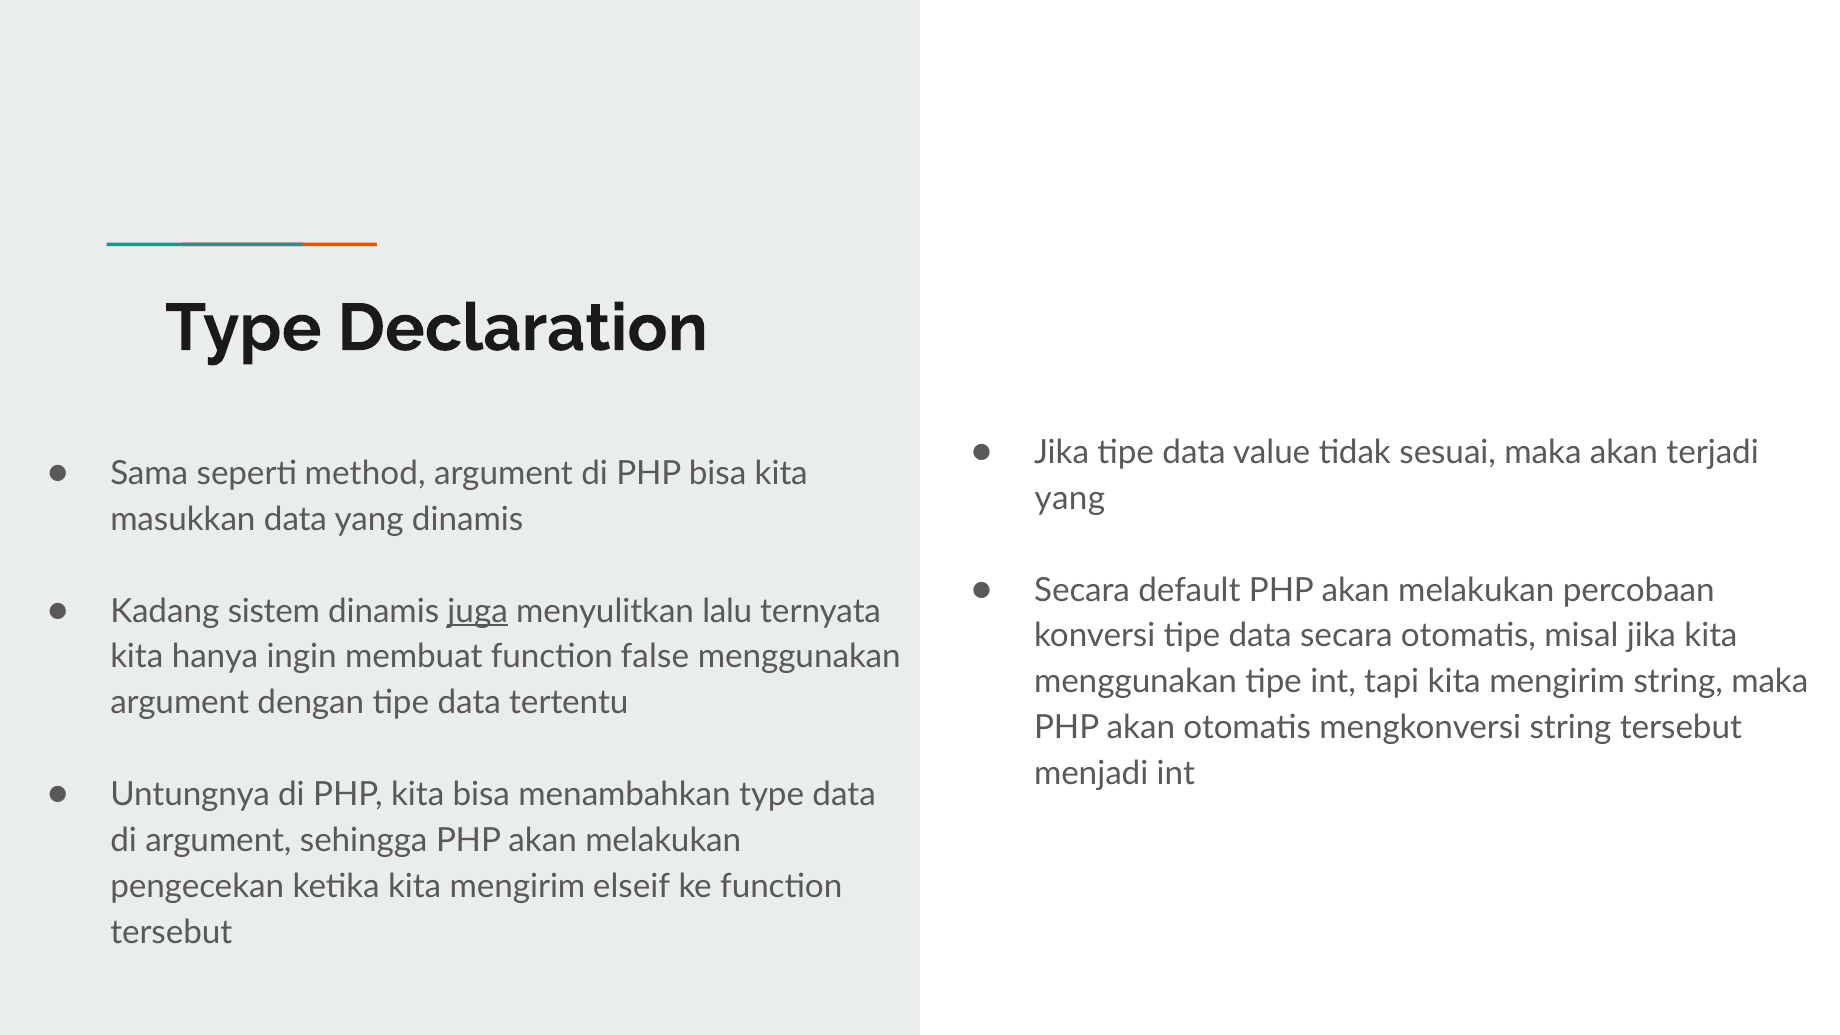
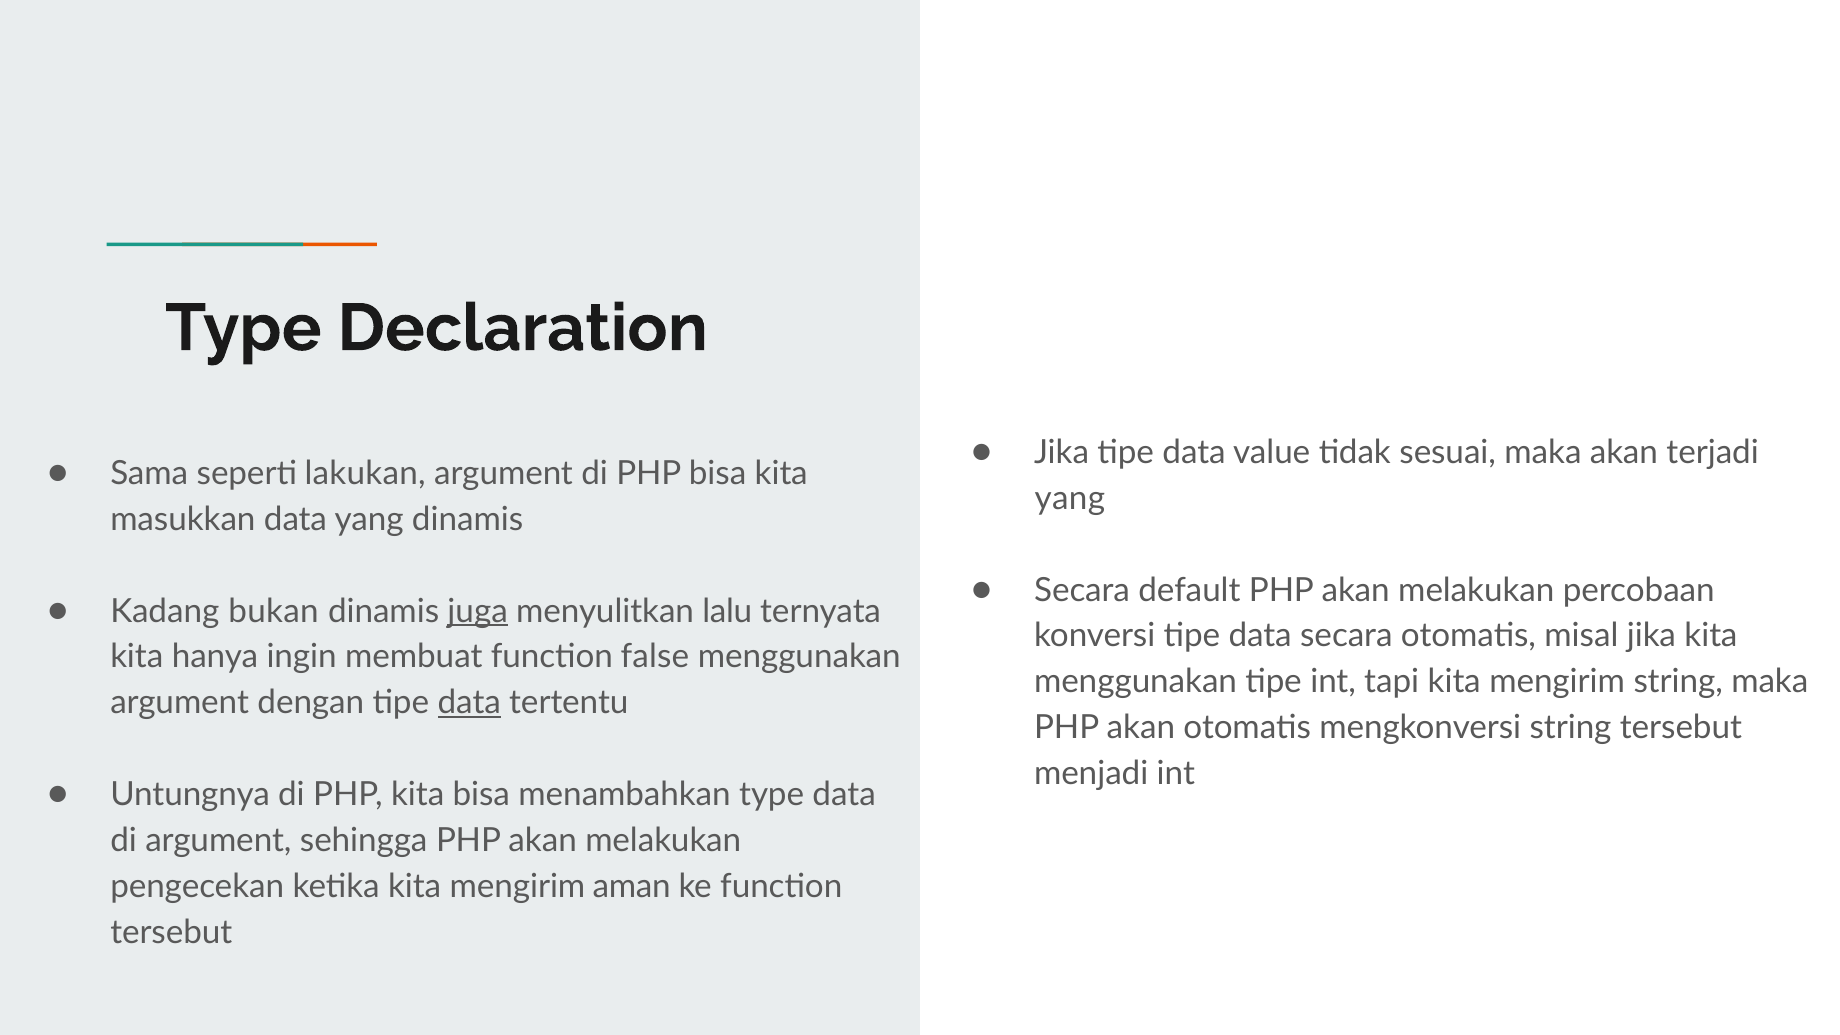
method: method -> lakukan (365, 474)
sistem: sistem -> bukan (274, 611)
data underline: none -> present (469, 703)
elseif: elseif -> aman (632, 886)
